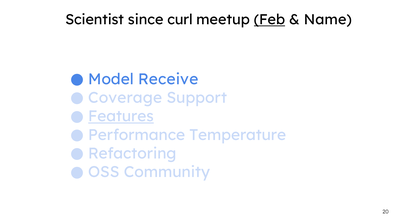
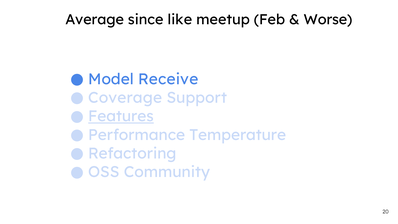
Scientist: Scientist -> Average (95, 20)
curl: curl -> like (180, 20)
Feb underline: present -> none (270, 20)
Name: Name -> Worse (328, 20)
